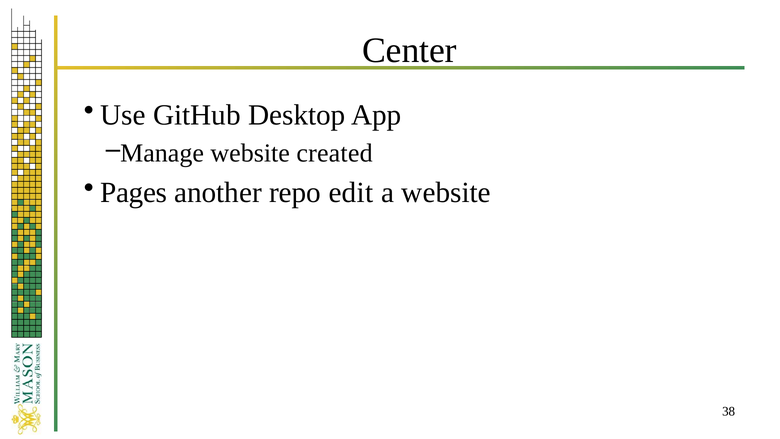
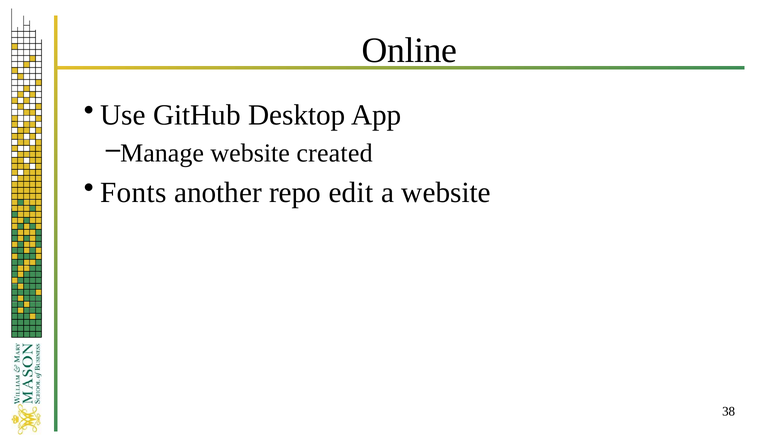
Center: Center -> Online (410, 50)
Pages: Pages -> Fonts (133, 193)
